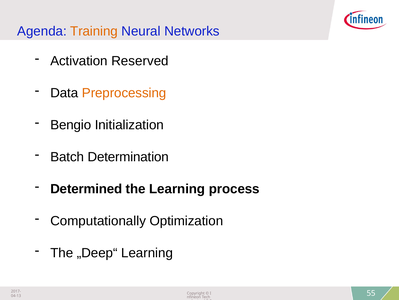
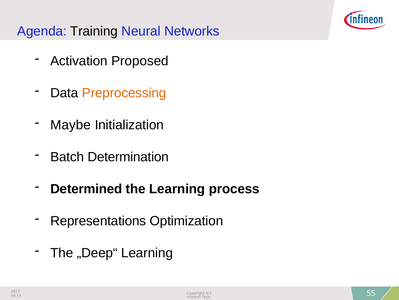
Training colour: orange -> black (94, 31)
Activation Reserved: Reserved -> Proposed (140, 61)
Bengio: Bengio -> Maybe (71, 125)
Computationally: Computationally -> Representations (98, 220)
